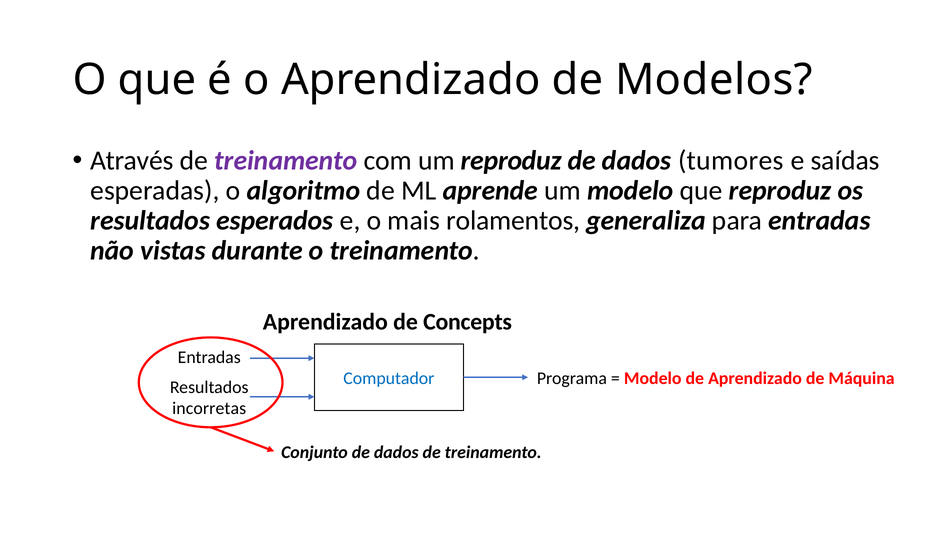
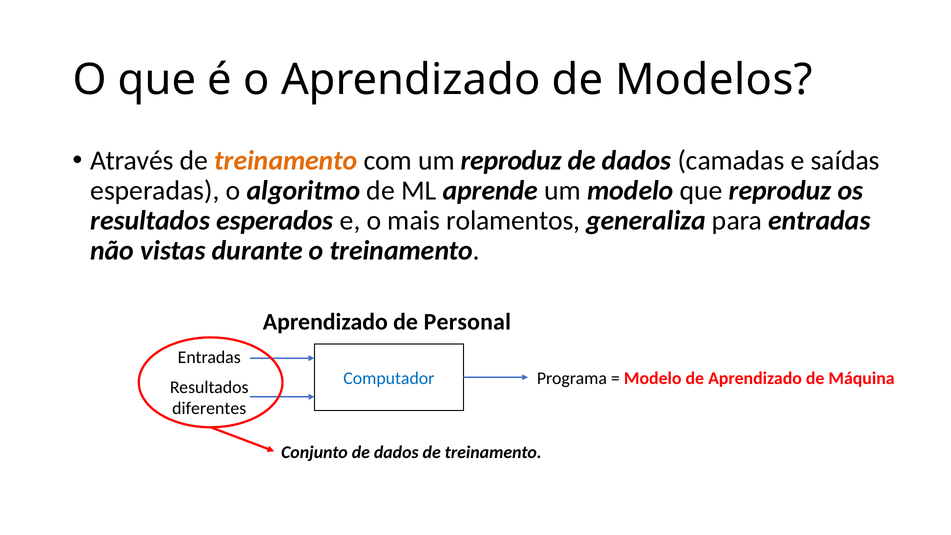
treinamento colour: purple -> orange (286, 161)
tumores: tumores -> camadas (731, 161)
Concepts: Concepts -> Personal (467, 322)
incorretas: incorretas -> diferentes (209, 408)
